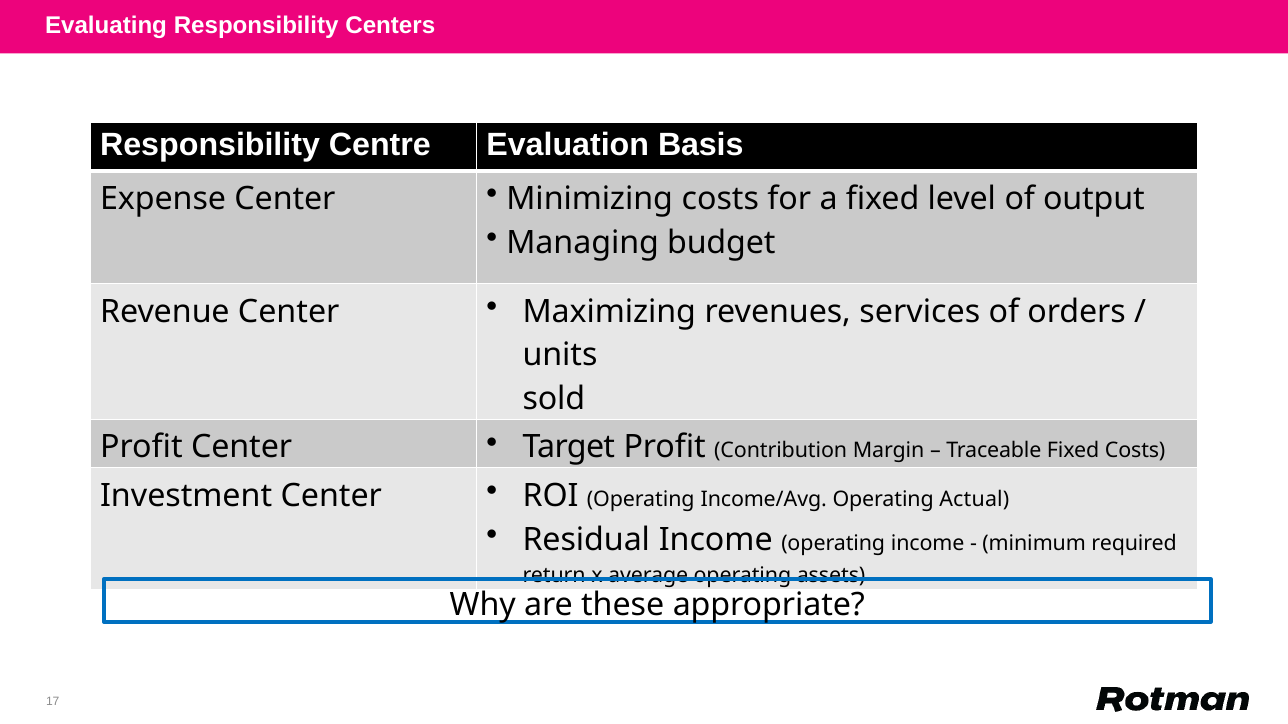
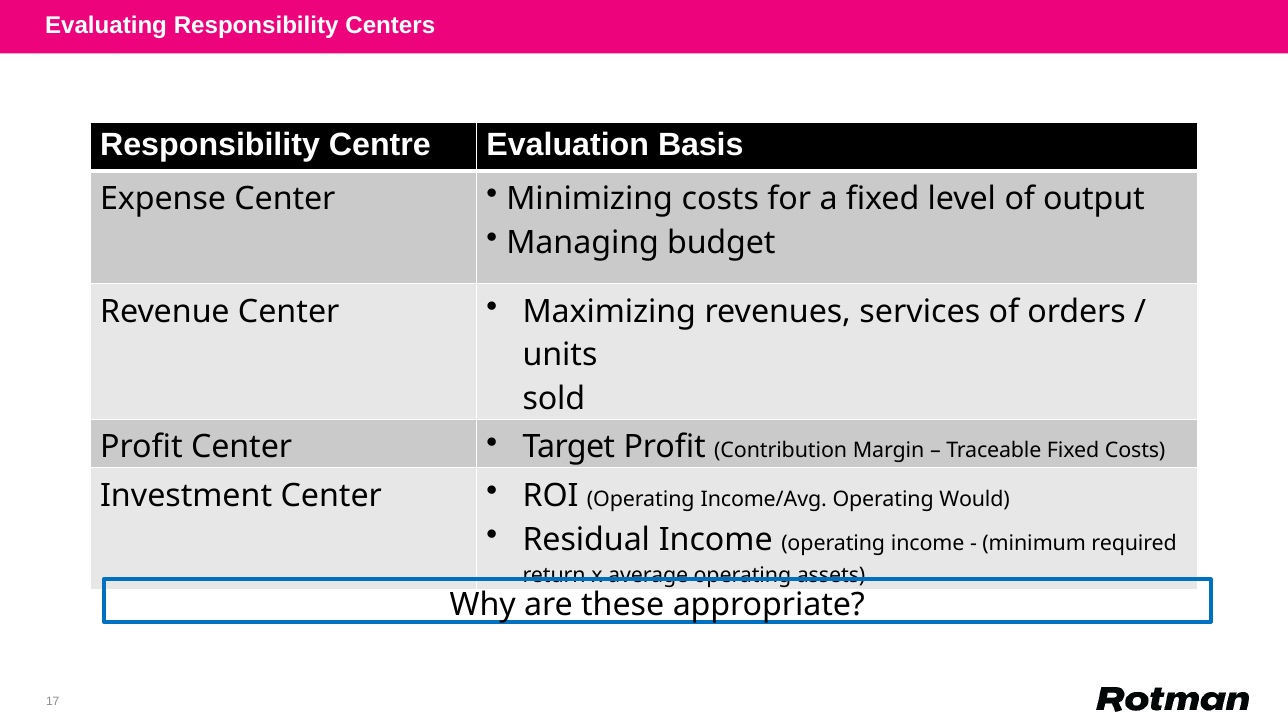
Actual: Actual -> Would (975, 499)
